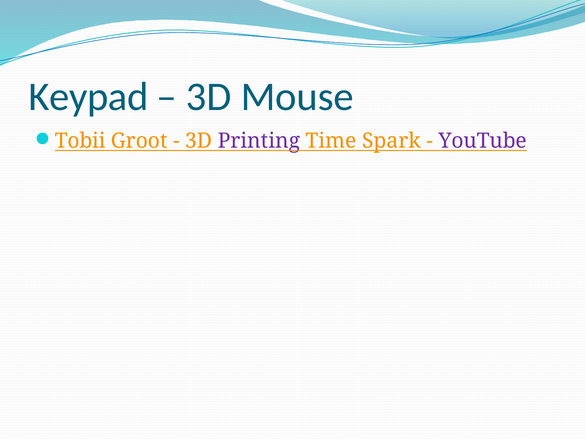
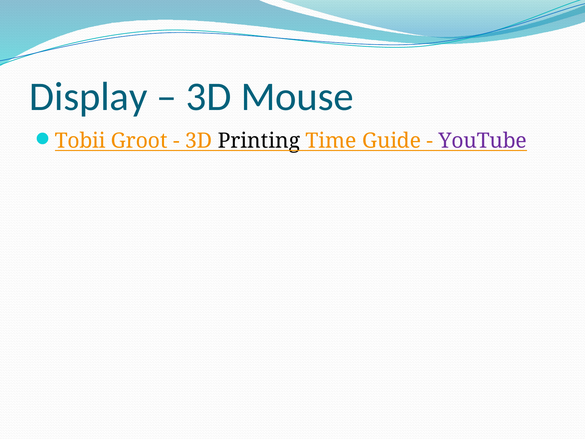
Keypad: Keypad -> Display (88, 97)
Printing colour: purple -> black (259, 141)
Spark: Spark -> Guide (392, 141)
